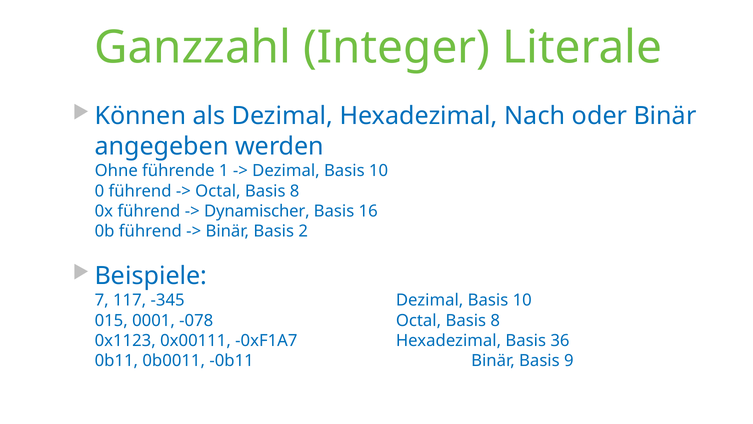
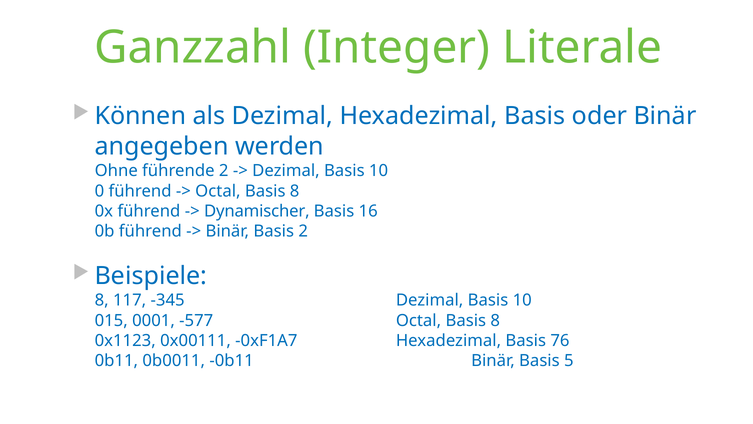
Dezimal Hexadezimal Nach: Nach -> Basis (535, 116)
führende 1: 1 -> 2 (224, 171)
7: 7 -> 8 (102, 300)
-078: -078 -> -577 (196, 320)
36: 36 -> 76 (560, 340)
9: 9 -> 5 (569, 361)
